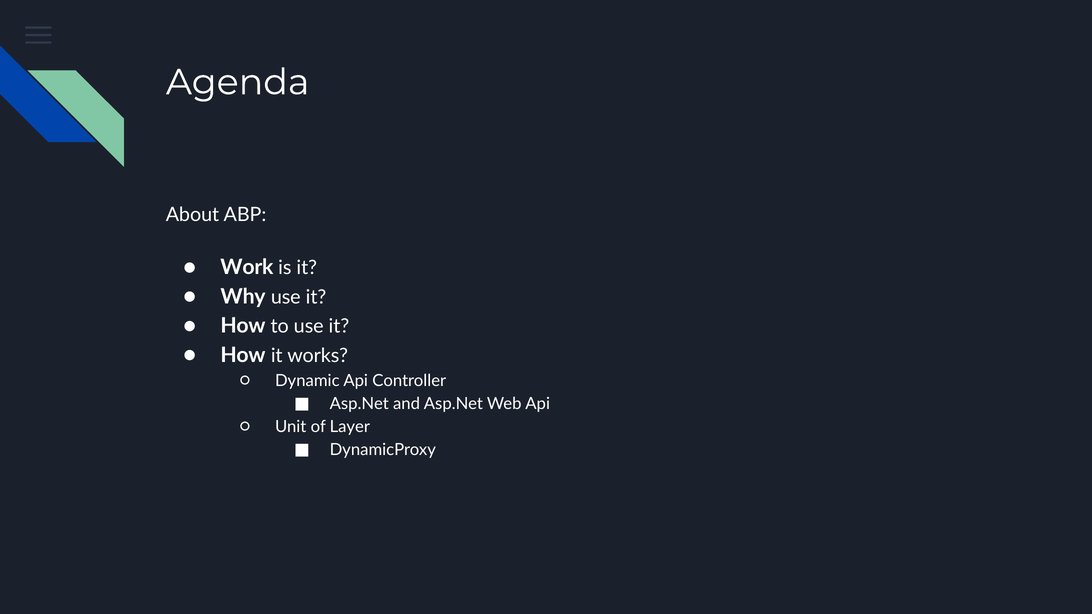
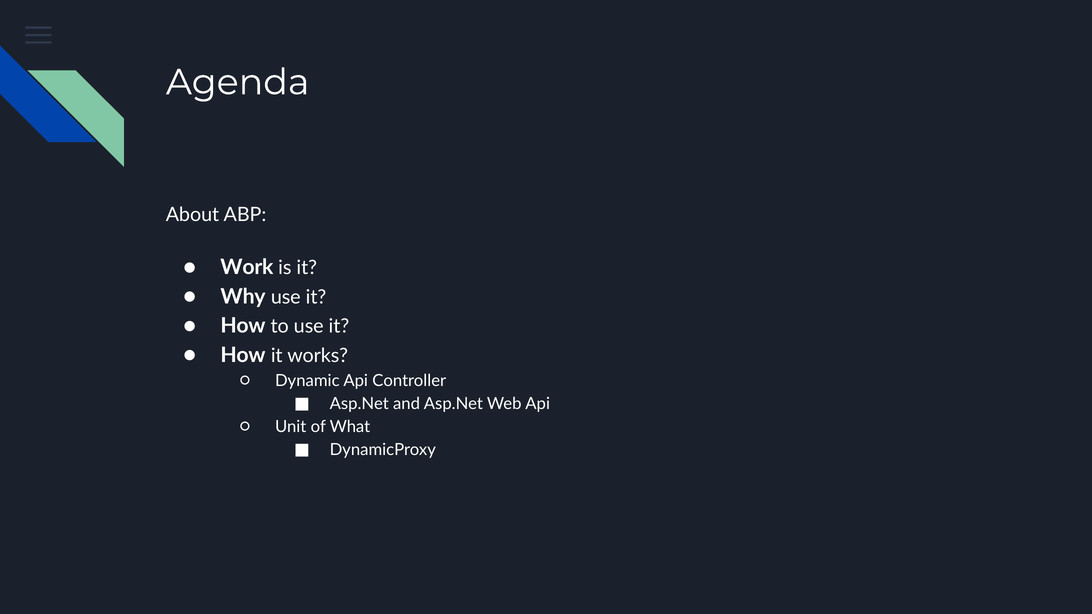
Layer: Layer -> What (350, 427)
